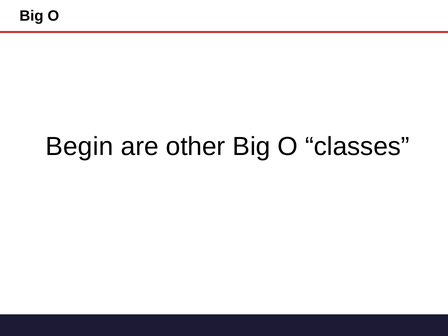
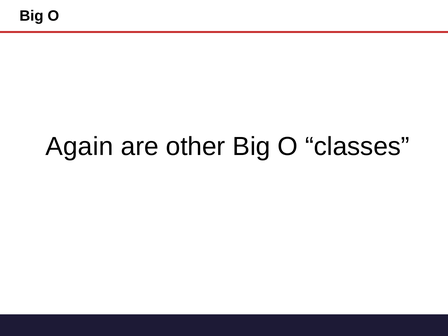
Begin: Begin -> Again (79, 147)
